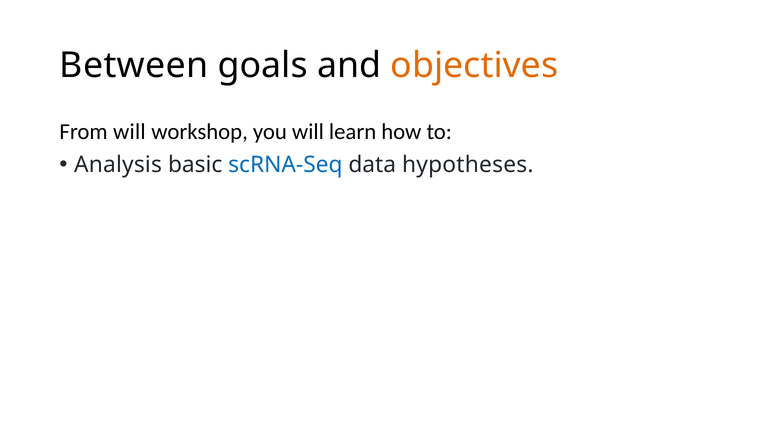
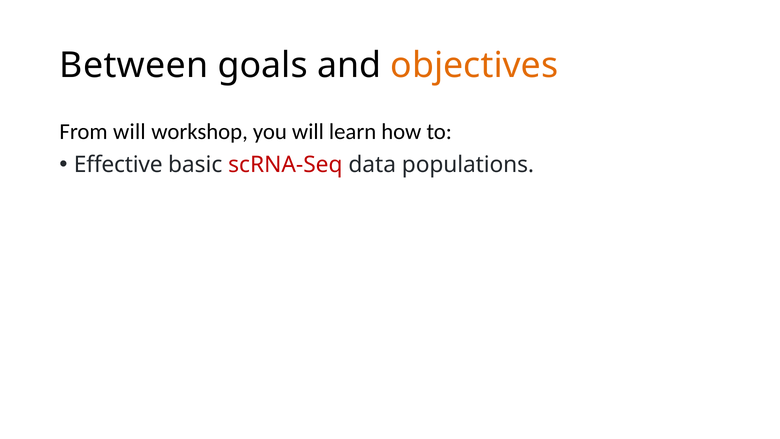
Analysis: Analysis -> Effective (118, 164)
scRNA-Seq colour: blue -> red (285, 164)
hypotheses: hypotheses -> populations (468, 164)
